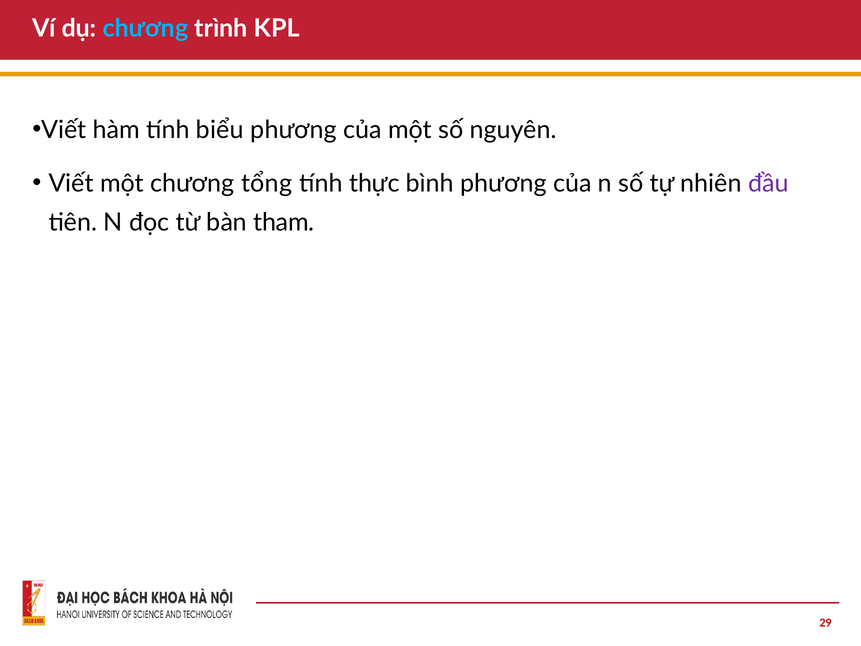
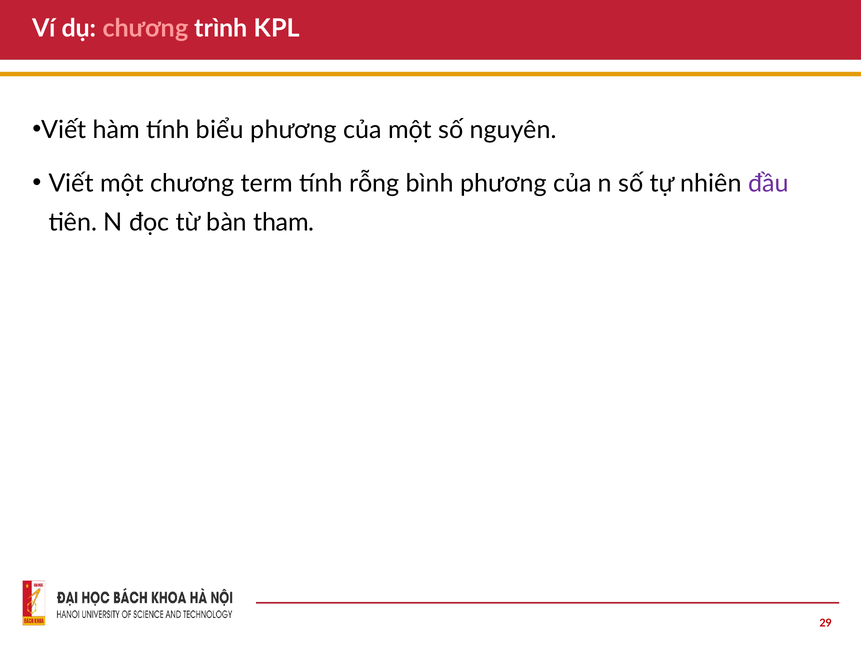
chương colour: light blue -> pink (145, 28)
tổng: tổng -> term (267, 183)
thực: thực -> rỗng (374, 183)
